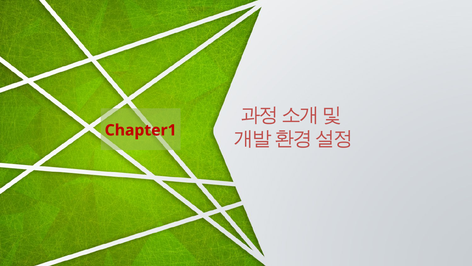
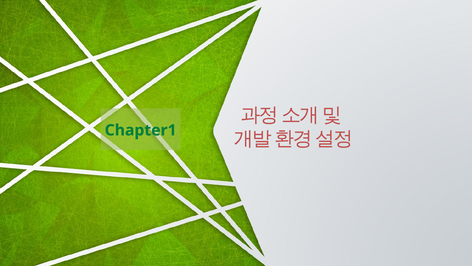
Chapter1 colour: red -> green (141, 130)
